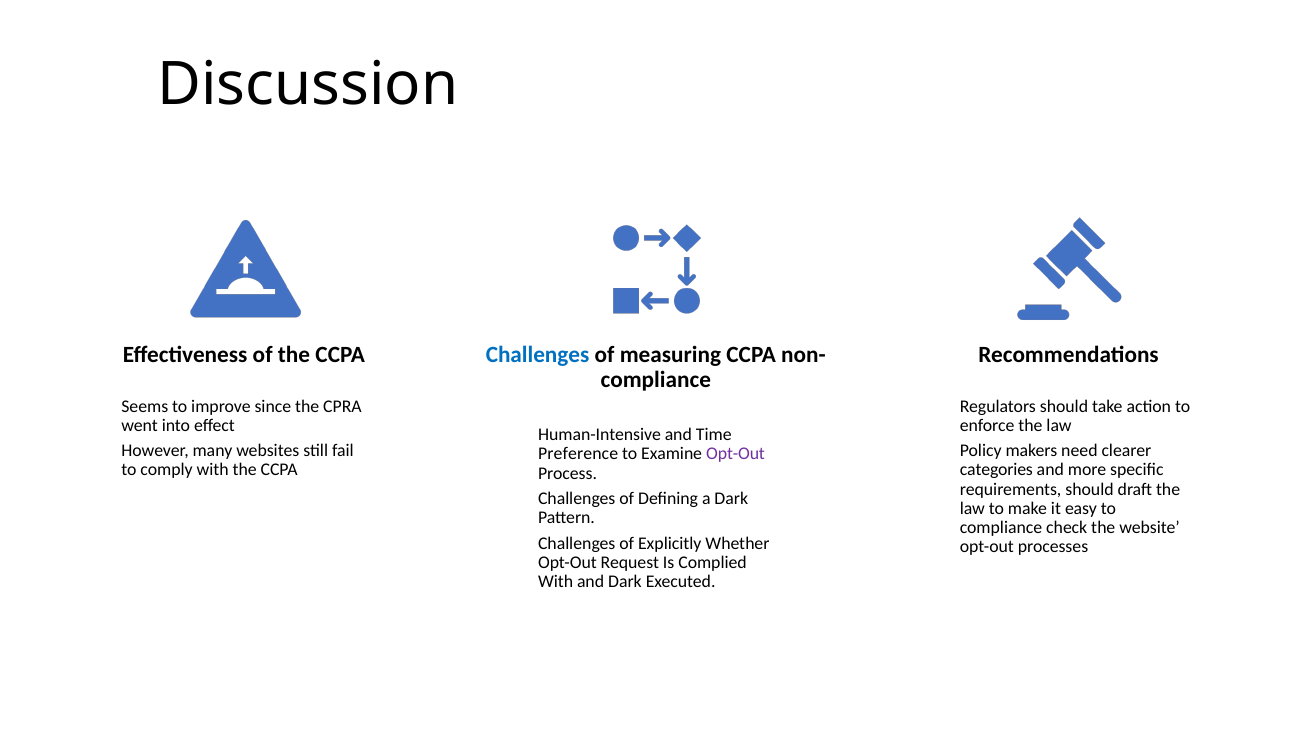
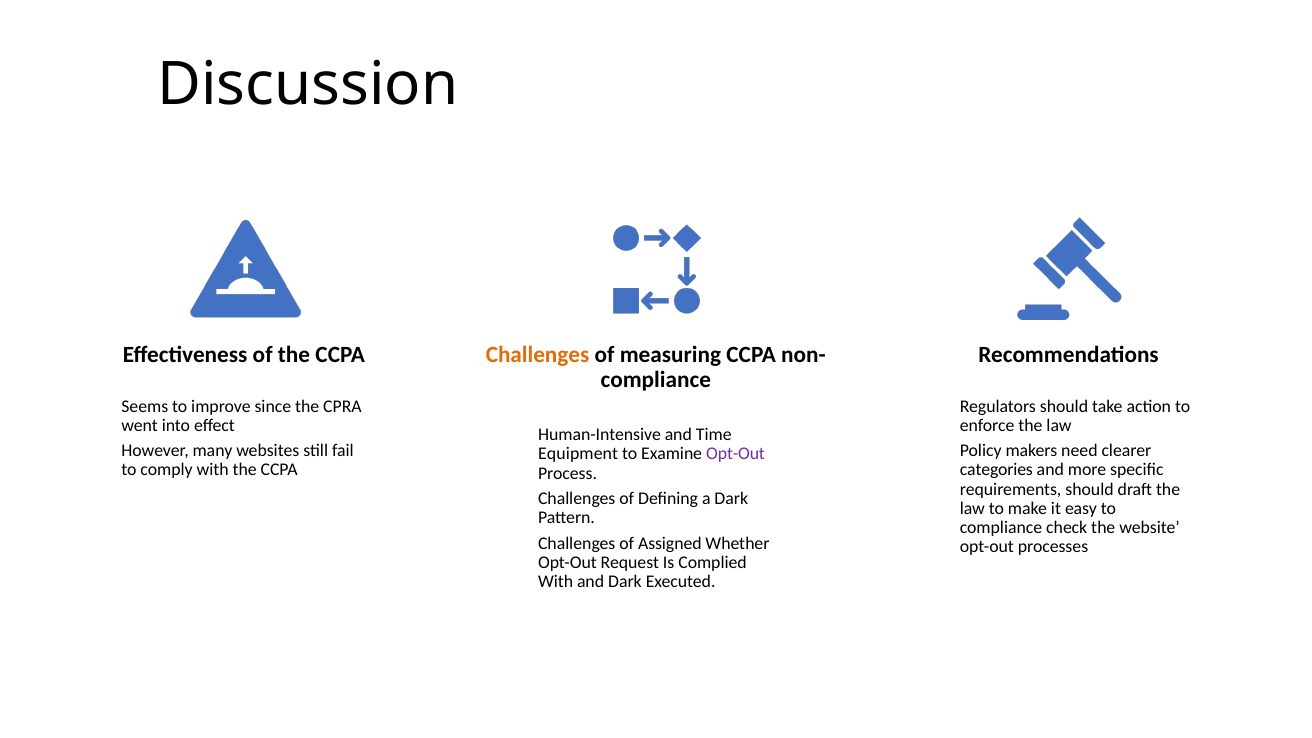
Challenges colour: blue -> orange (538, 355)
Preference: Preference -> Equipment (578, 454)
Explicitly: Explicitly -> Assigned (670, 543)
